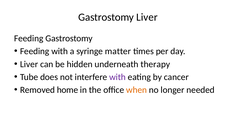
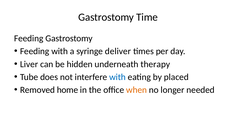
Gastrostomy Liver: Liver -> Time (147, 17)
matter: matter -> deliver (118, 51)
with colour: purple -> blue (117, 77)
cancer: cancer -> placed (176, 77)
